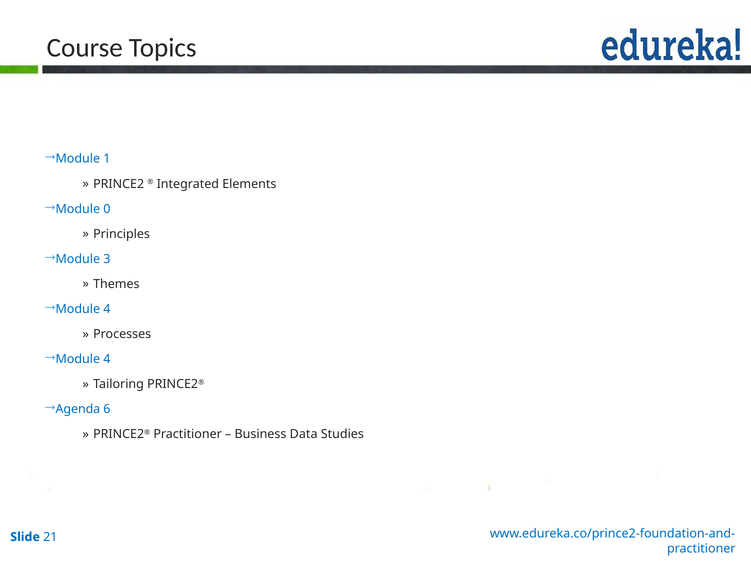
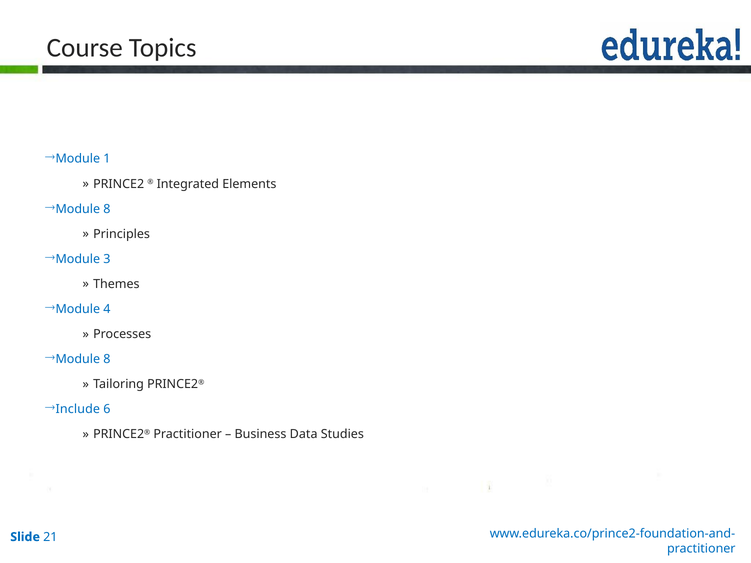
0: 0 -> 8 (107, 209)
4: 4 -> 8 (107, 359)
Agenda: Agenda -> Include (78, 409)
